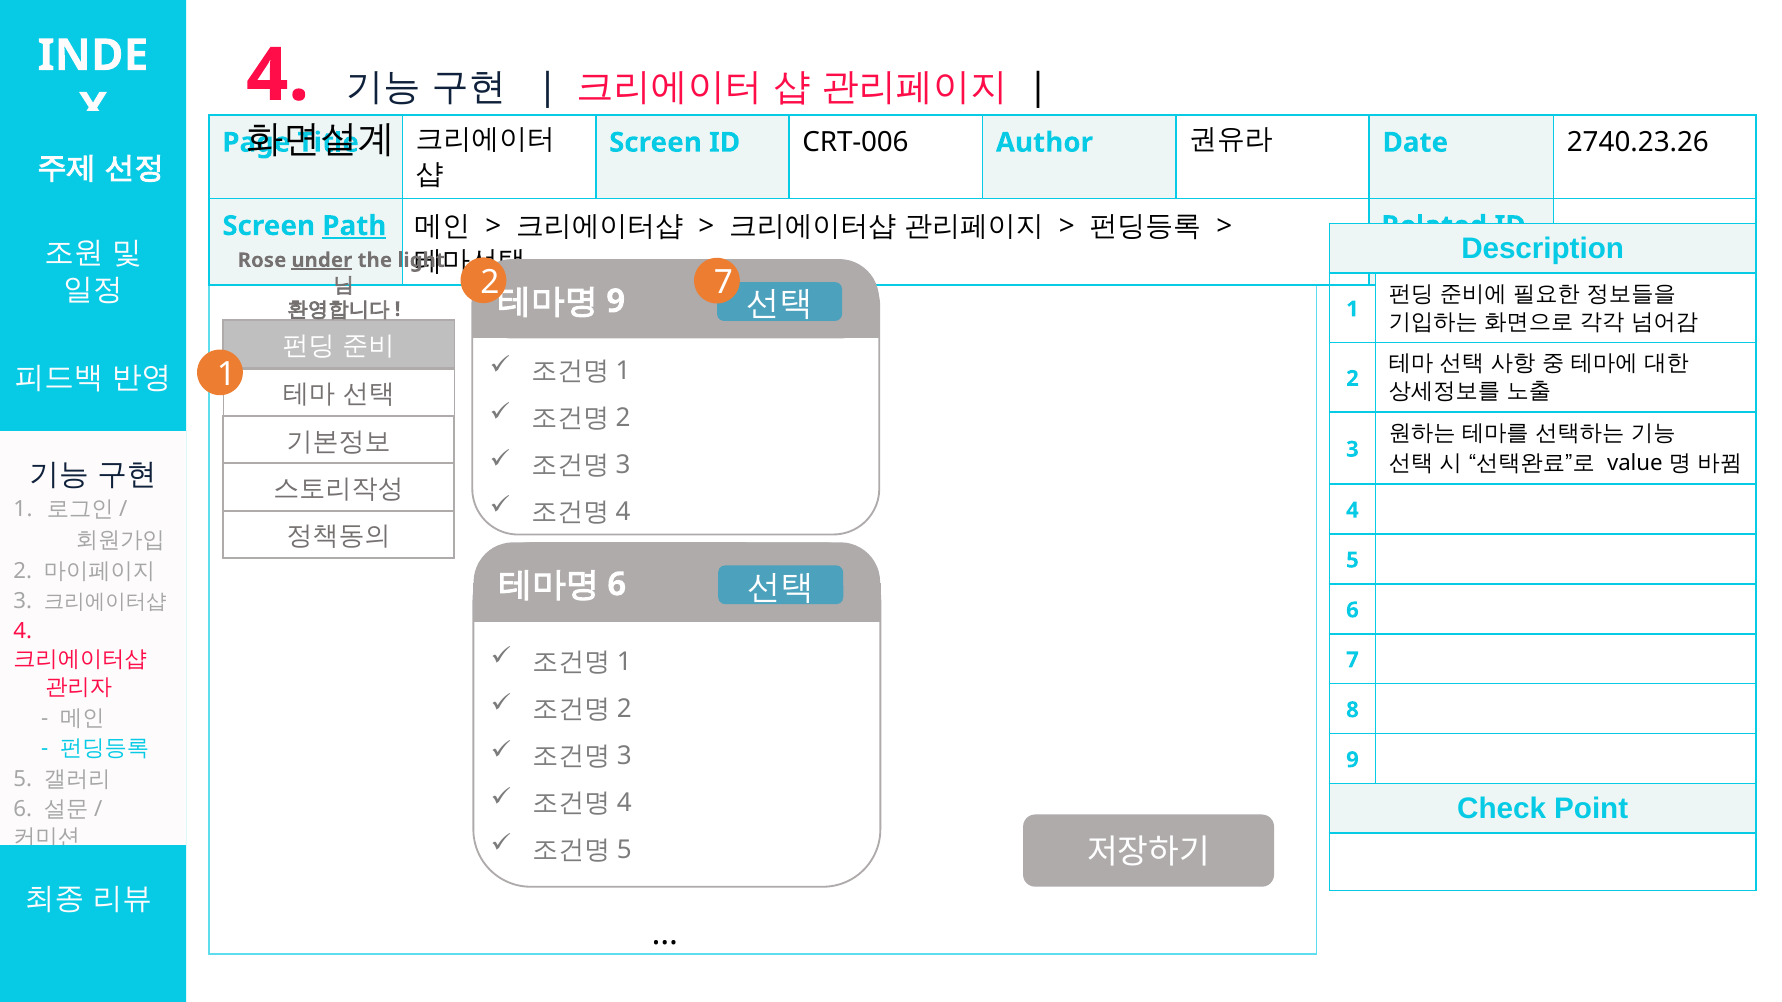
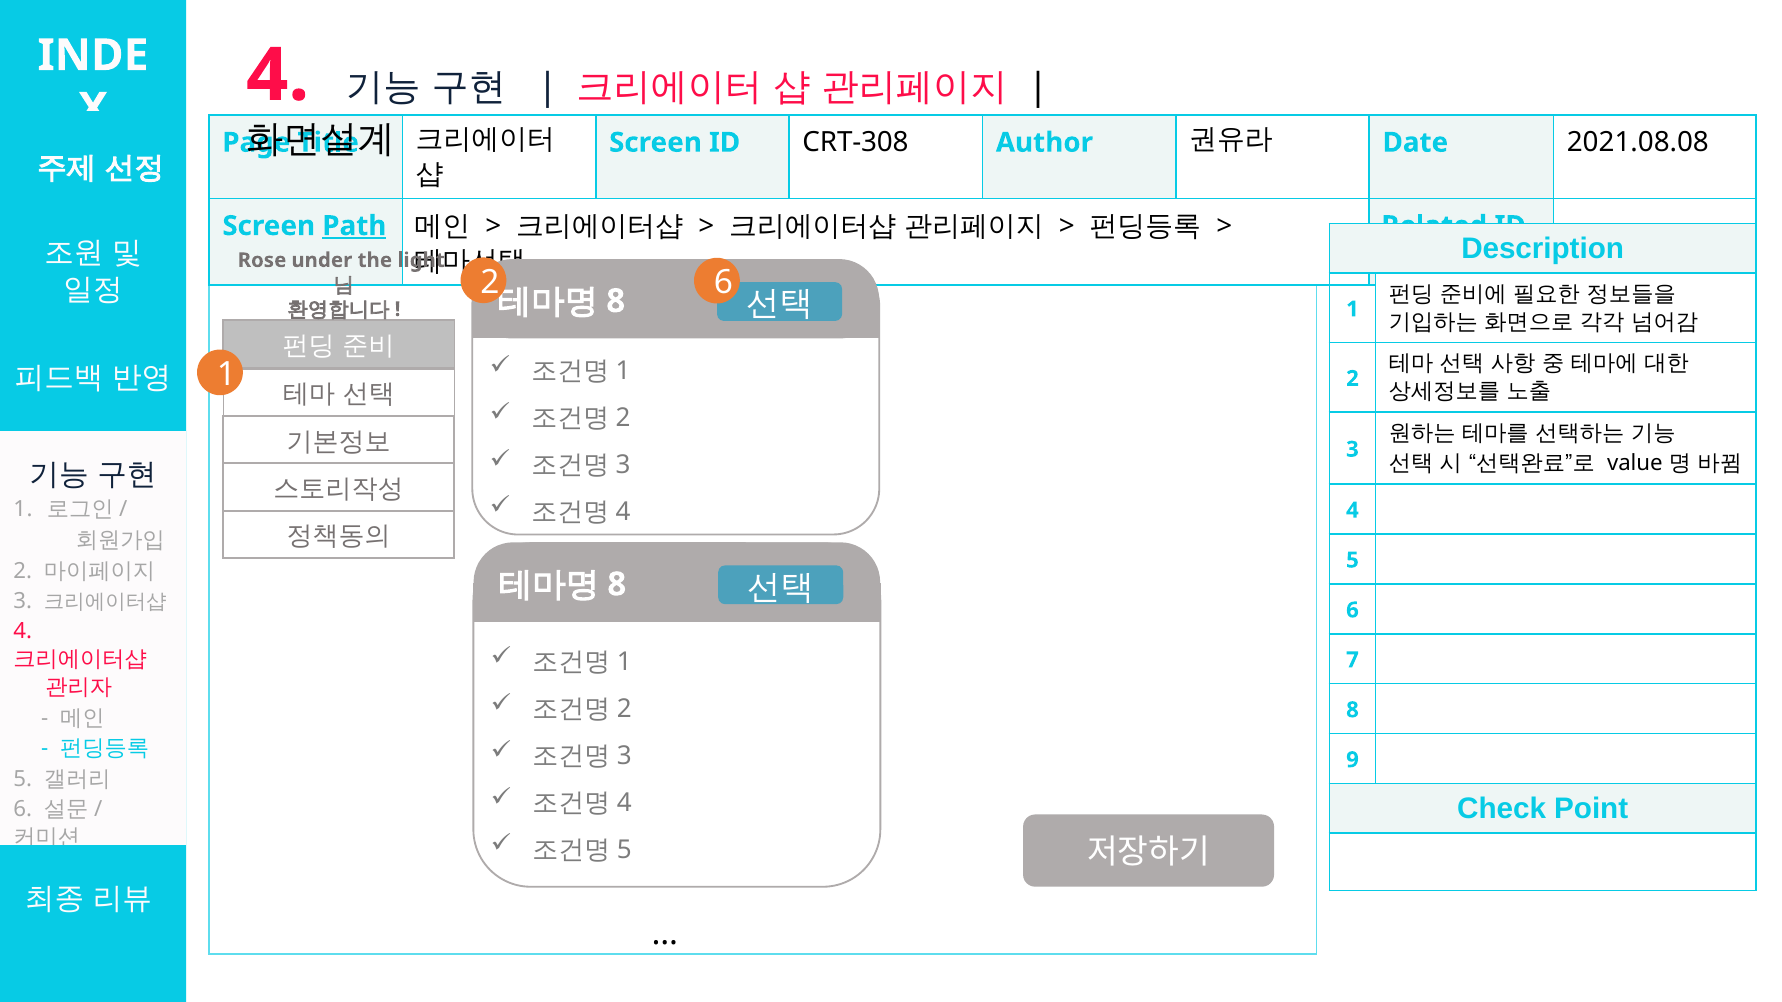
CRT-006: CRT-006 -> CRT-308 (855, 143)
2740.23.26: 2740.23.26 -> 2021.08.08 (1638, 143)
under underline: present -> none (322, 260)
2 7: 7 -> 6 (723, 283)
9: 9 -> 8 (616, 301)
6: 6 -> 8 (617, 585)
